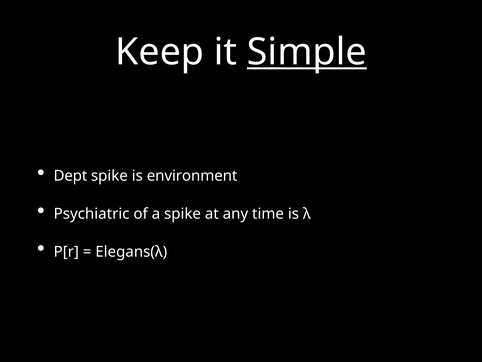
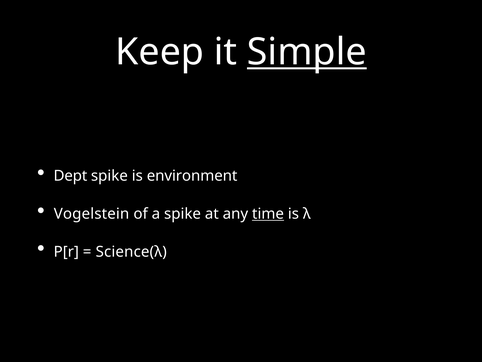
Psychiatric: Psychiatric -> Vogelstein (92, 214)
time underline: none -> present (268, 214)
Elegans(λ: Elegans(λ -> Science(λ (131, 251)
